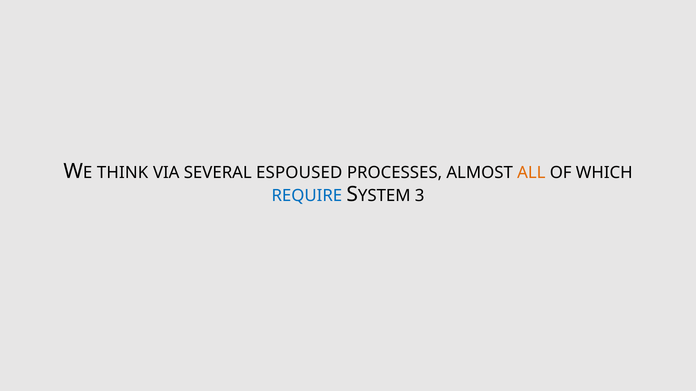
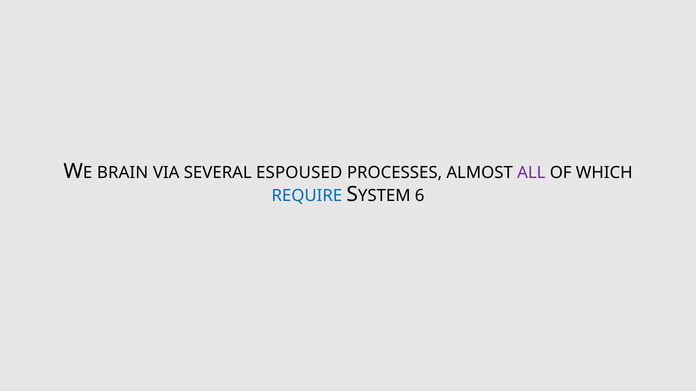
THINK: THINK -> BRAIN (123, 173)
ALL colour: orange -> purple (531, 173)
3: 3 -> 6 (420, 196)
